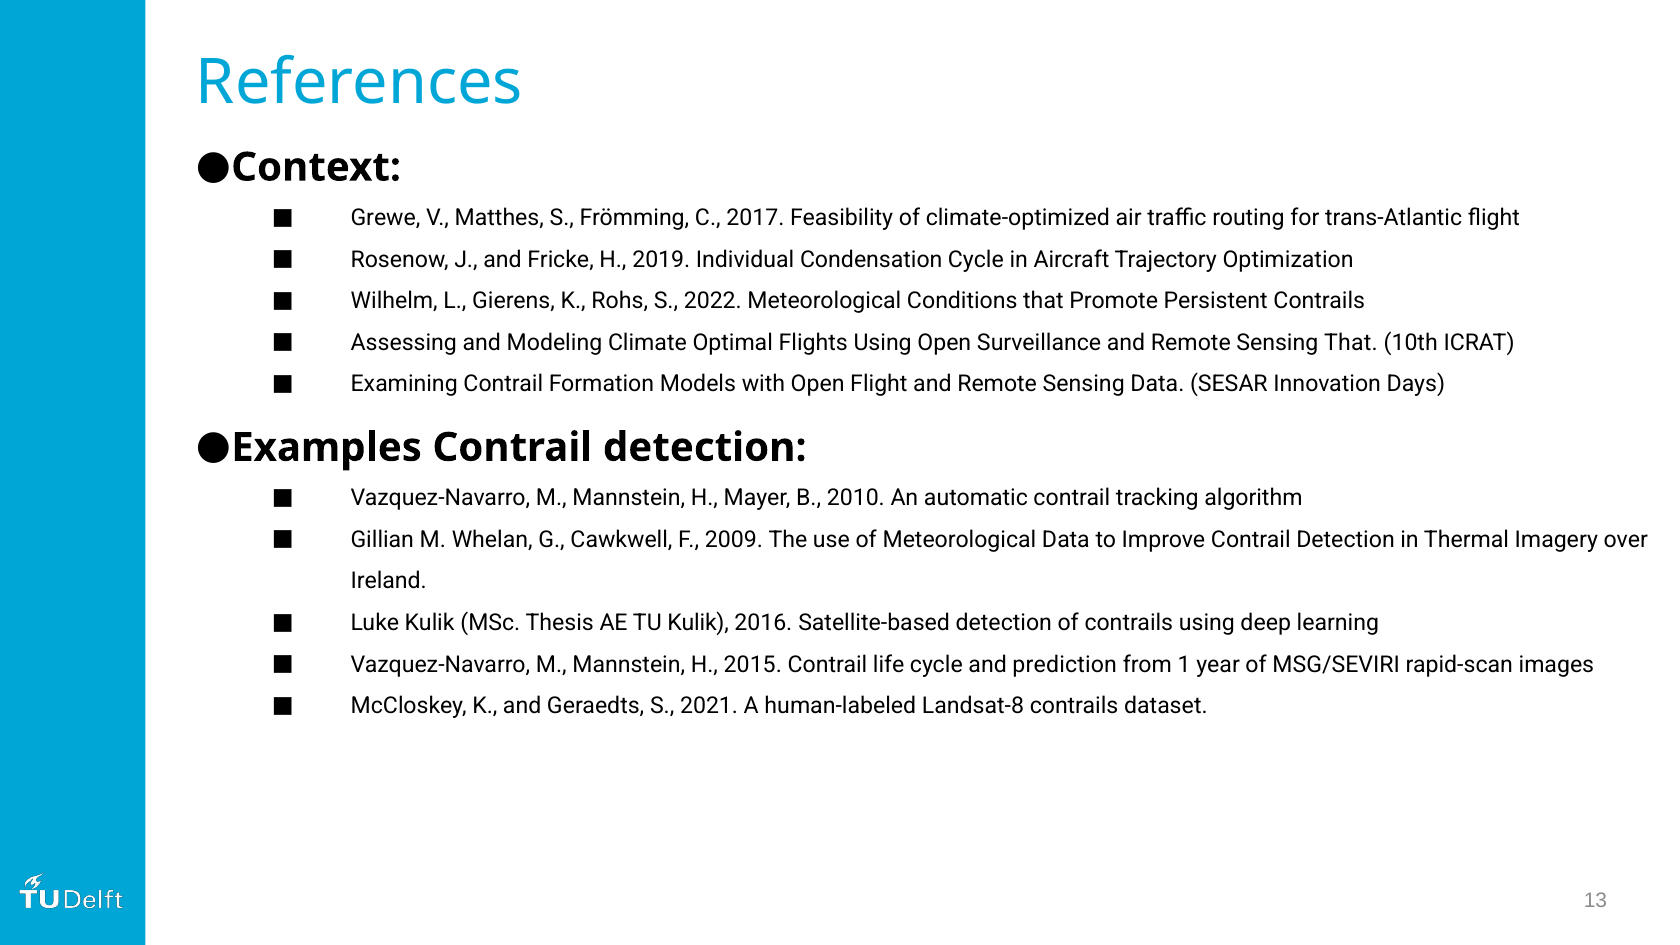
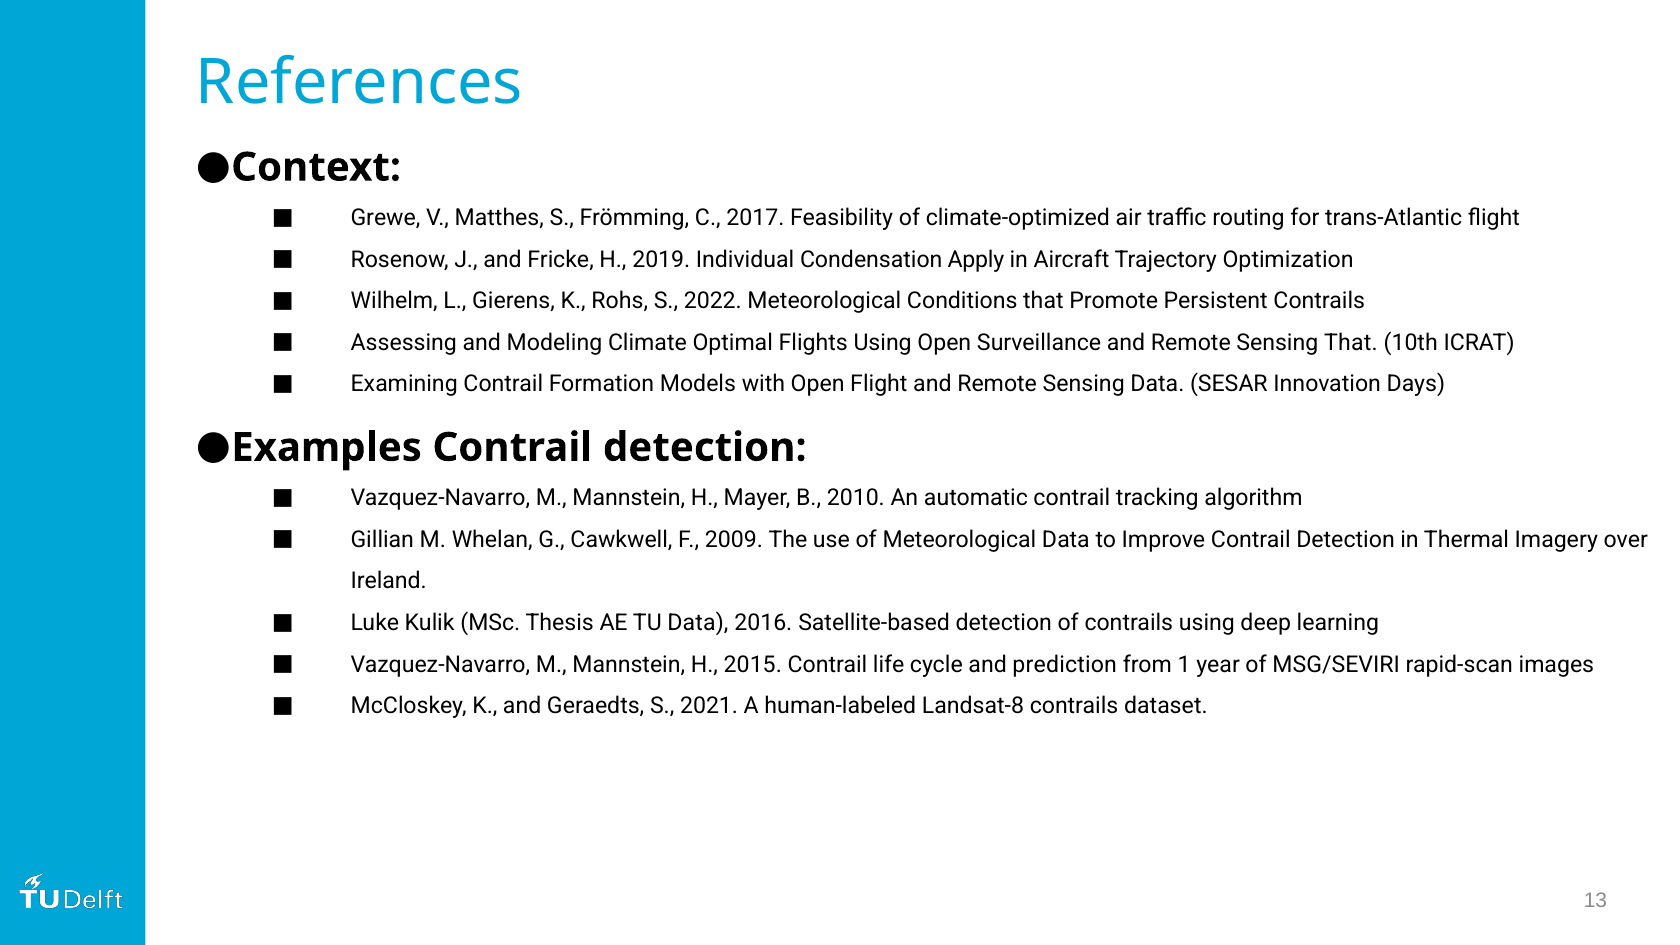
Condensation Cycle: Cycle -> Apply (976, 259)
TU Kulik: Kulik -> Data (698, 623)
